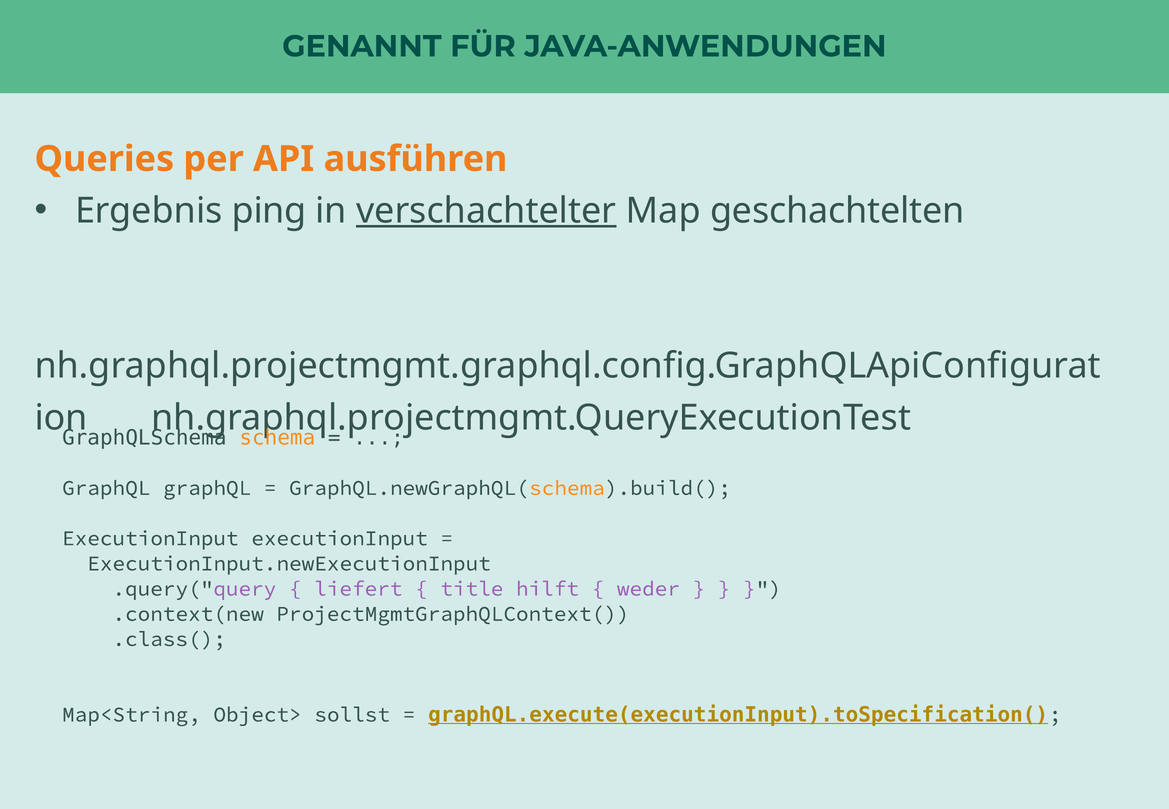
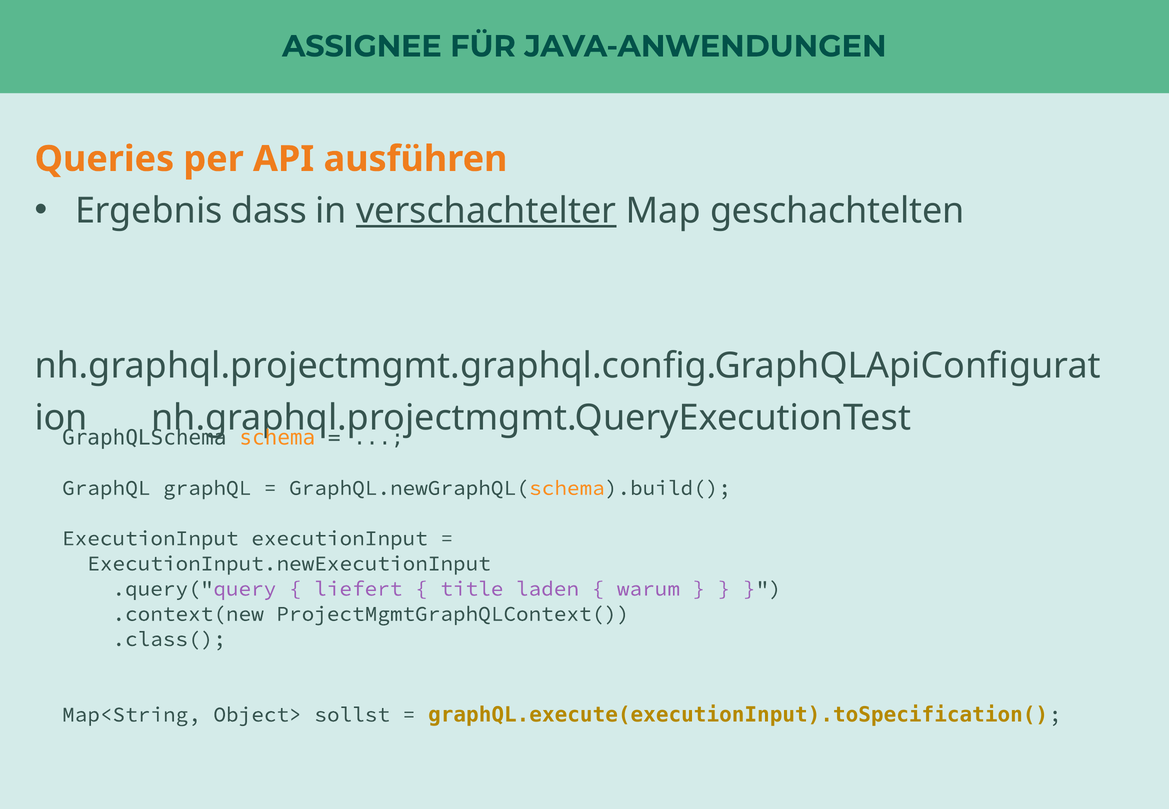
GENANNT: GENANNT -> ASSIGNEE (362, 46)
ping: ping -> dass (269, 211)
hilft: hilft -> laden (547, 589)
weder: weder -> warum (648, 589)
graphQL.execute(executionInput).toSpecification( underline: present -> none (738, 715)
